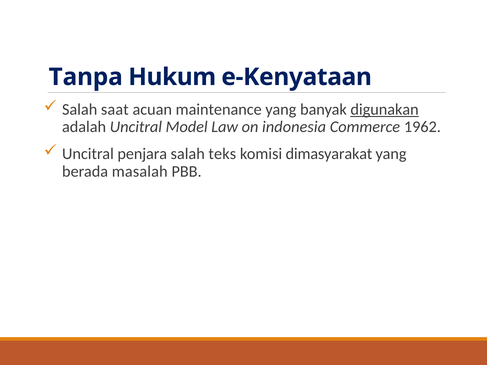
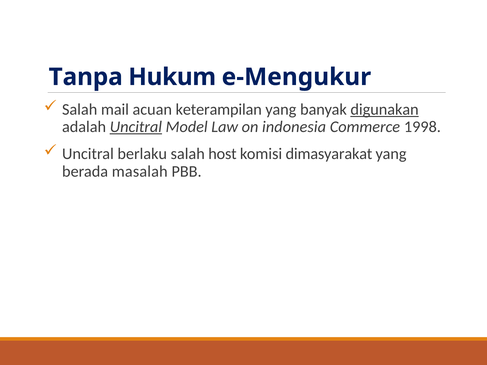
e-Kenyataan: e-Kenyataan -> e-Mengukur (296, 77)
saat: saat -> mail (115, 109)
maintenance: maintenance -> keterampilan (219, 109)
Uncitral underline: none -> present (136, 127)
1962: 1962 -> 1998 (422, 127)
penjara: penjara -> berlaku (142, 154)
teks: teks -> host (222, 154)
